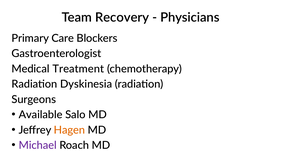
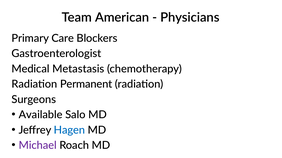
Recovery: Recovery -> American (122, 17)
Treatment: Treatment -> Metastasis (78, 69)
Dyskinesia: Dyskinesia -> Permanent (86, 84)
Hagen colour: orange -> blue (69, 131)
